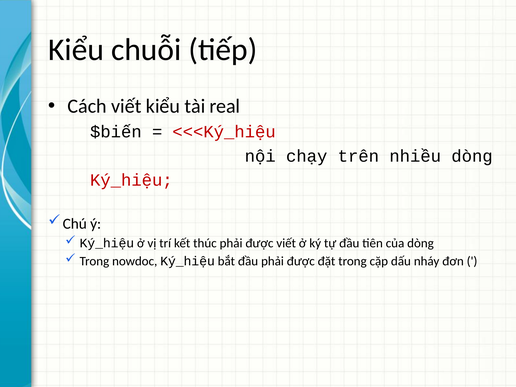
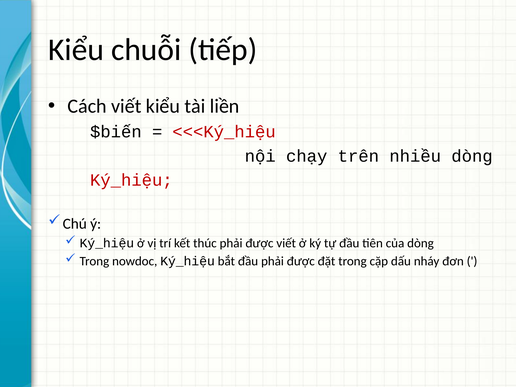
real: real -> liền (225, 106)
